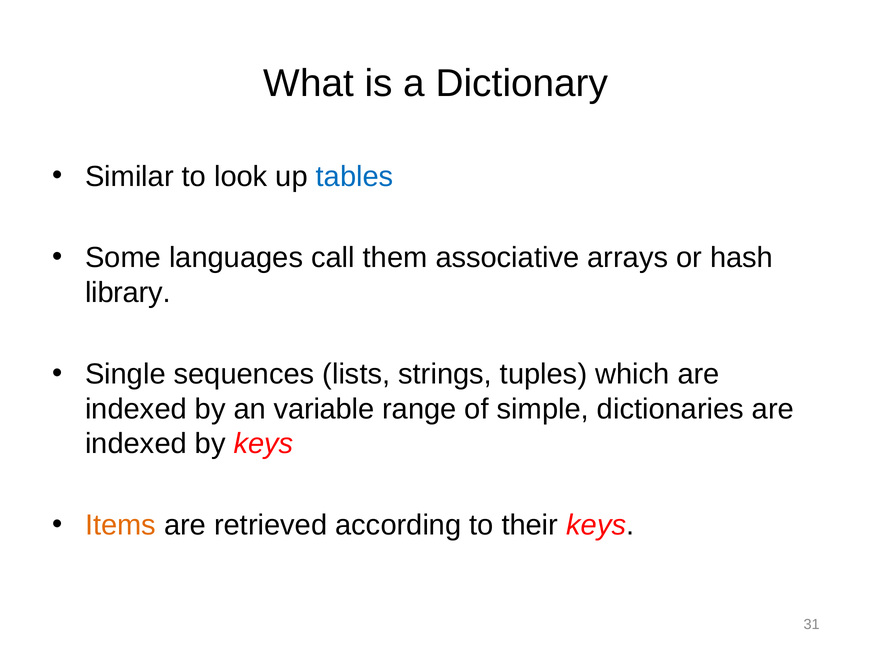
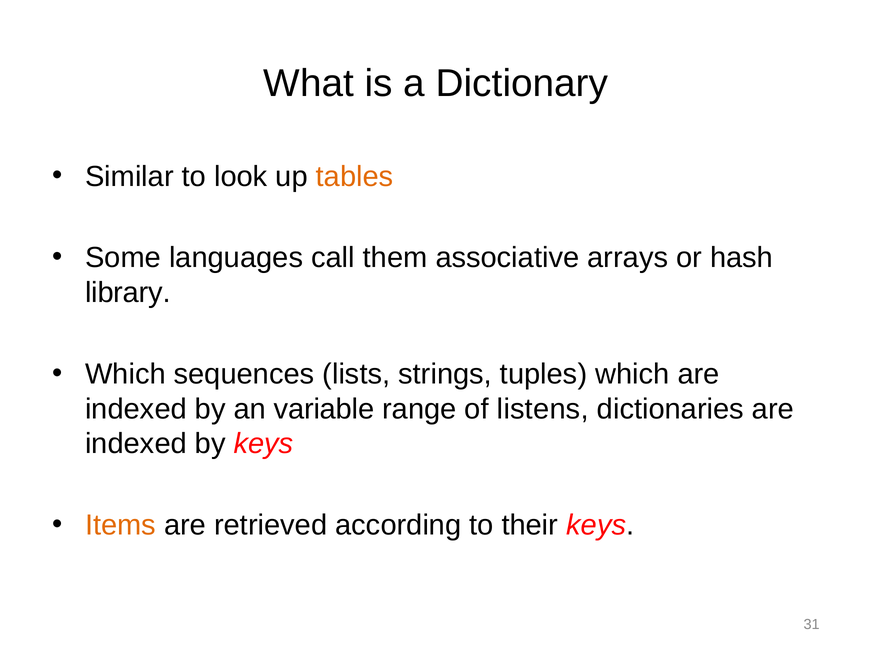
tables colour: blue -> orange (355, 176)
Single: Single -> Which (125, 374)
simple: simple -> listens (543, 409)
